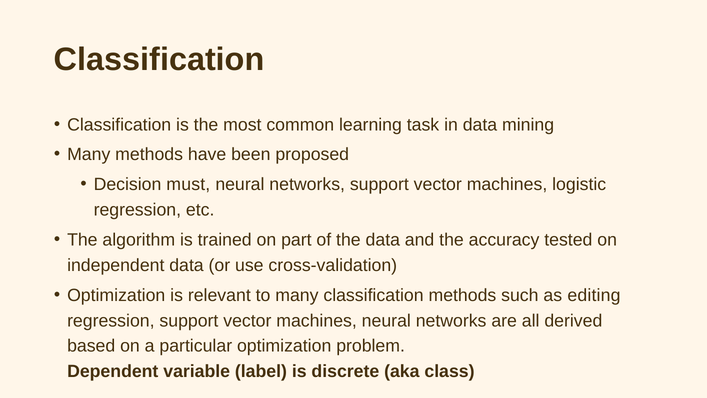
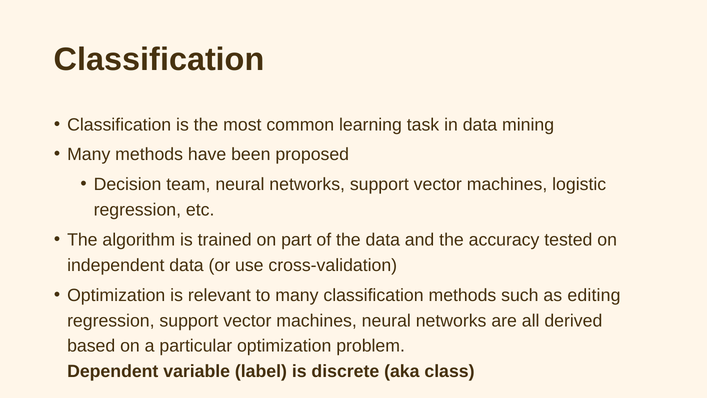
must: must -> team (188, 184)
